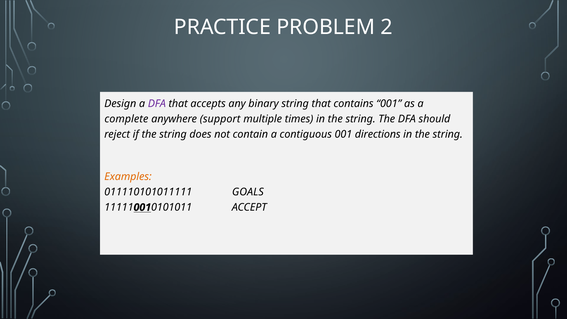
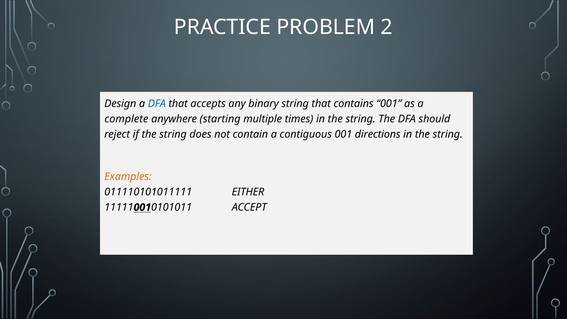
DFA colour: purple -> blue (157, 104)
support: support -> starting (220, 119)
GOALS: GOALS -> EITHER (248, 192)
